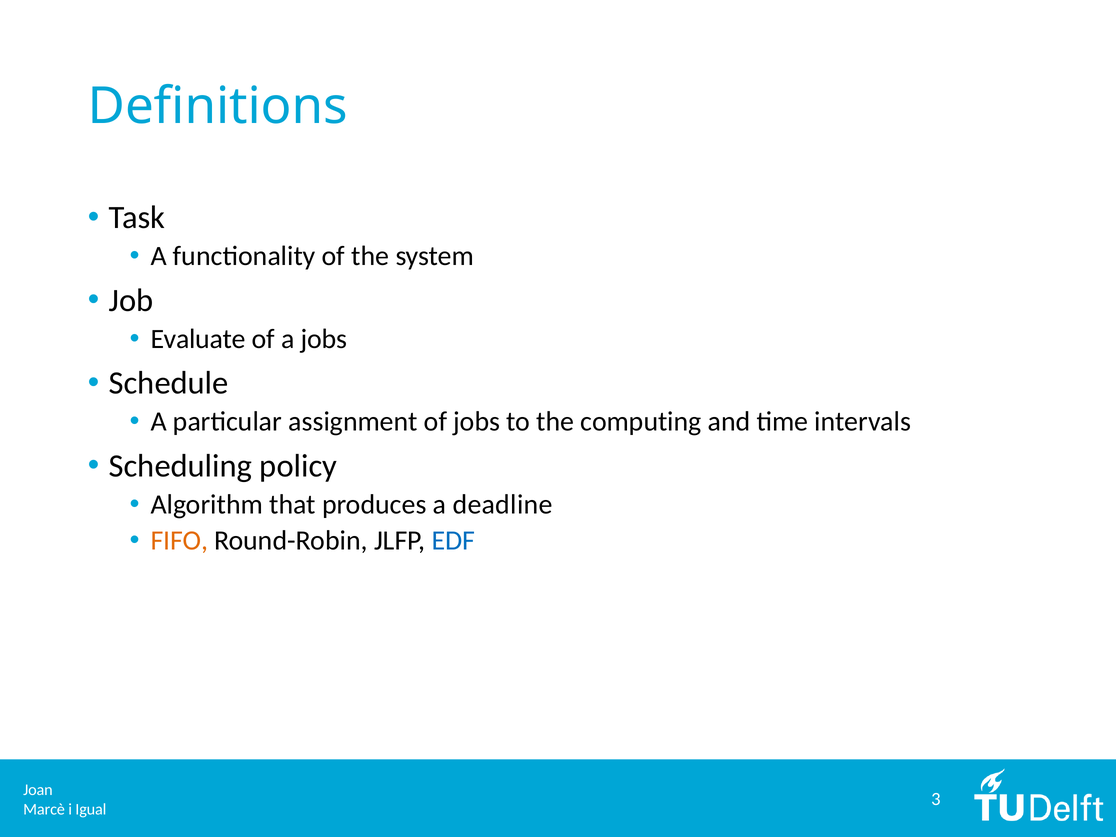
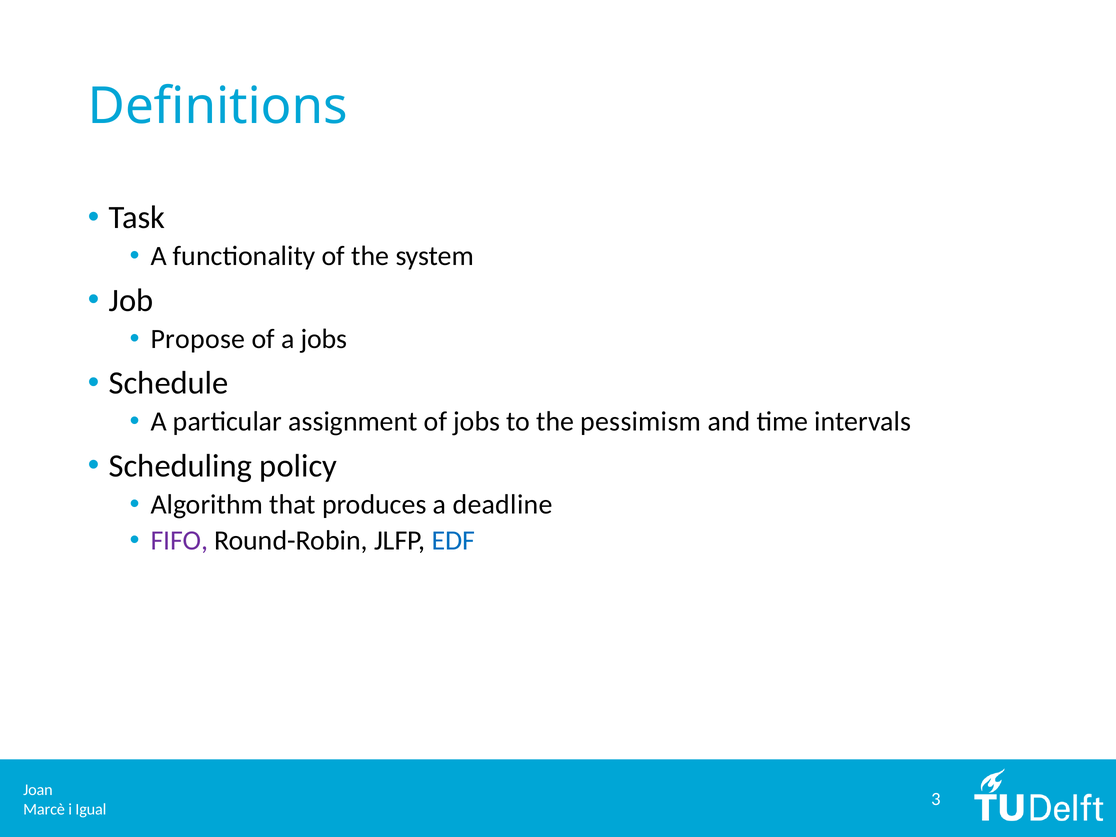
Evaluate: Evaluate -> Propose (198, 339)
computing: computing -> pessimism (641, 422)
FIFO colour: orange -> purple (179, 540)
